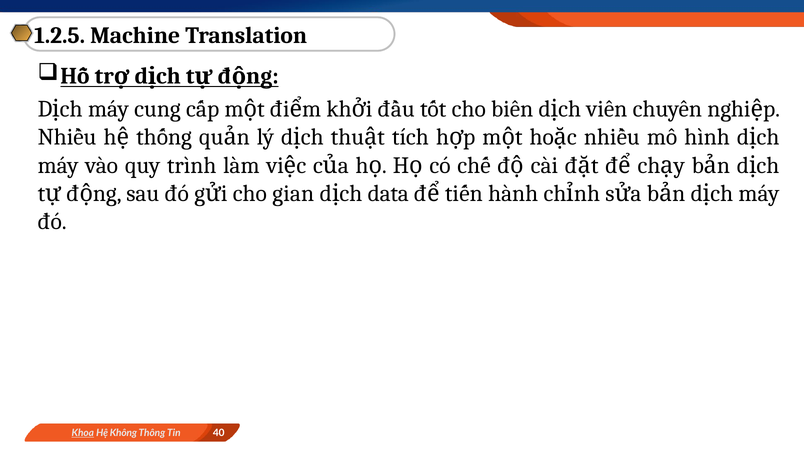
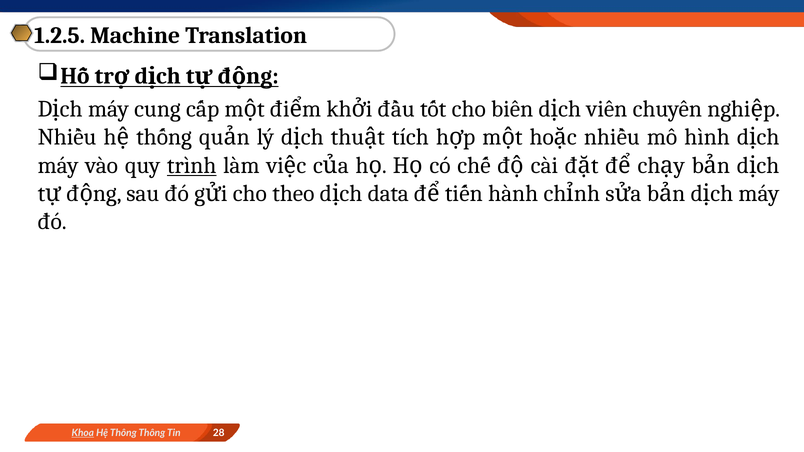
trình underline: none -> present (192, 165)
gian: gian -> theo (293, 194)
Hệ Không: Không -> Thông (123, 433)
40: 40 -> 28 (219, 433)
